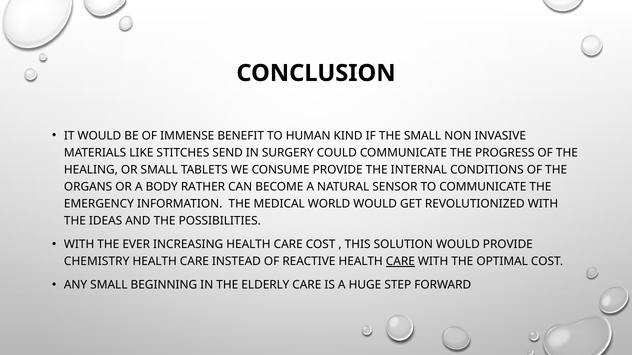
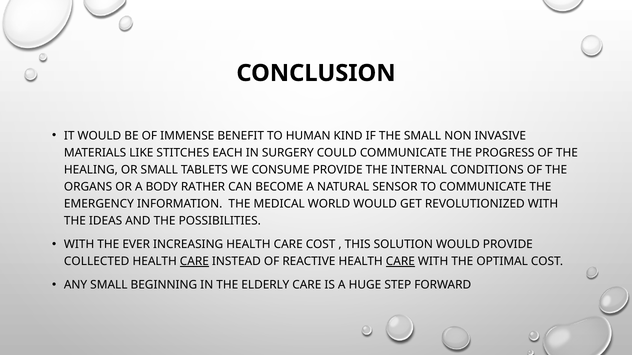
SEND: SEND -> EACH (228, 153)
CHEMISTRY: CHEMISTRY -> COLLECTED (97, 262)
CARE underline: none -> present (194, 262)
